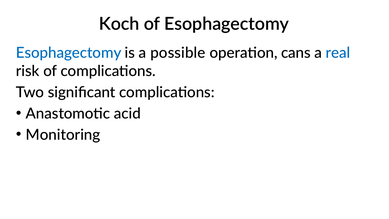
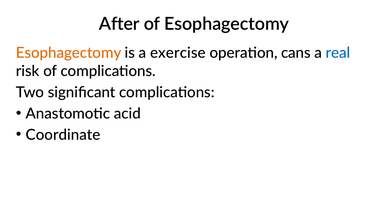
Koch: Koch -> After (119, 24)
Esophagectomy colour: blue -> orange (69, 53)
possible: possible -> exercise (178, 53)
Monitoring: Monitoring -> Coordinate (63, 135)
